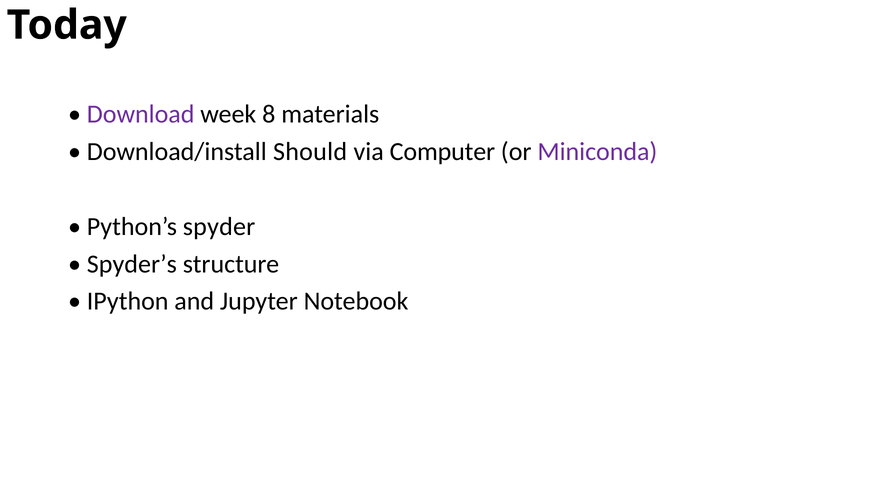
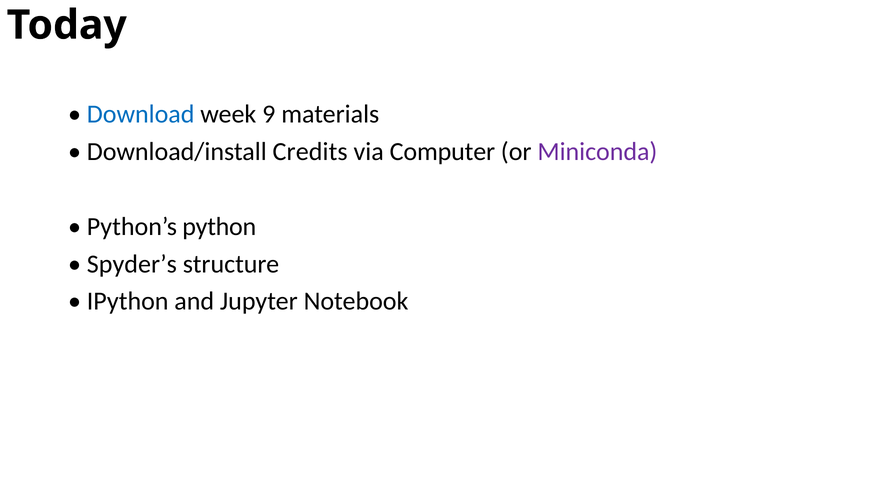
Download colour: purple -> blue (141, 114)
8: 8 -> 9 (269, 114)
Should: Should -> Credits (310, 152)
spyder: spyder -> python (219, 227)
